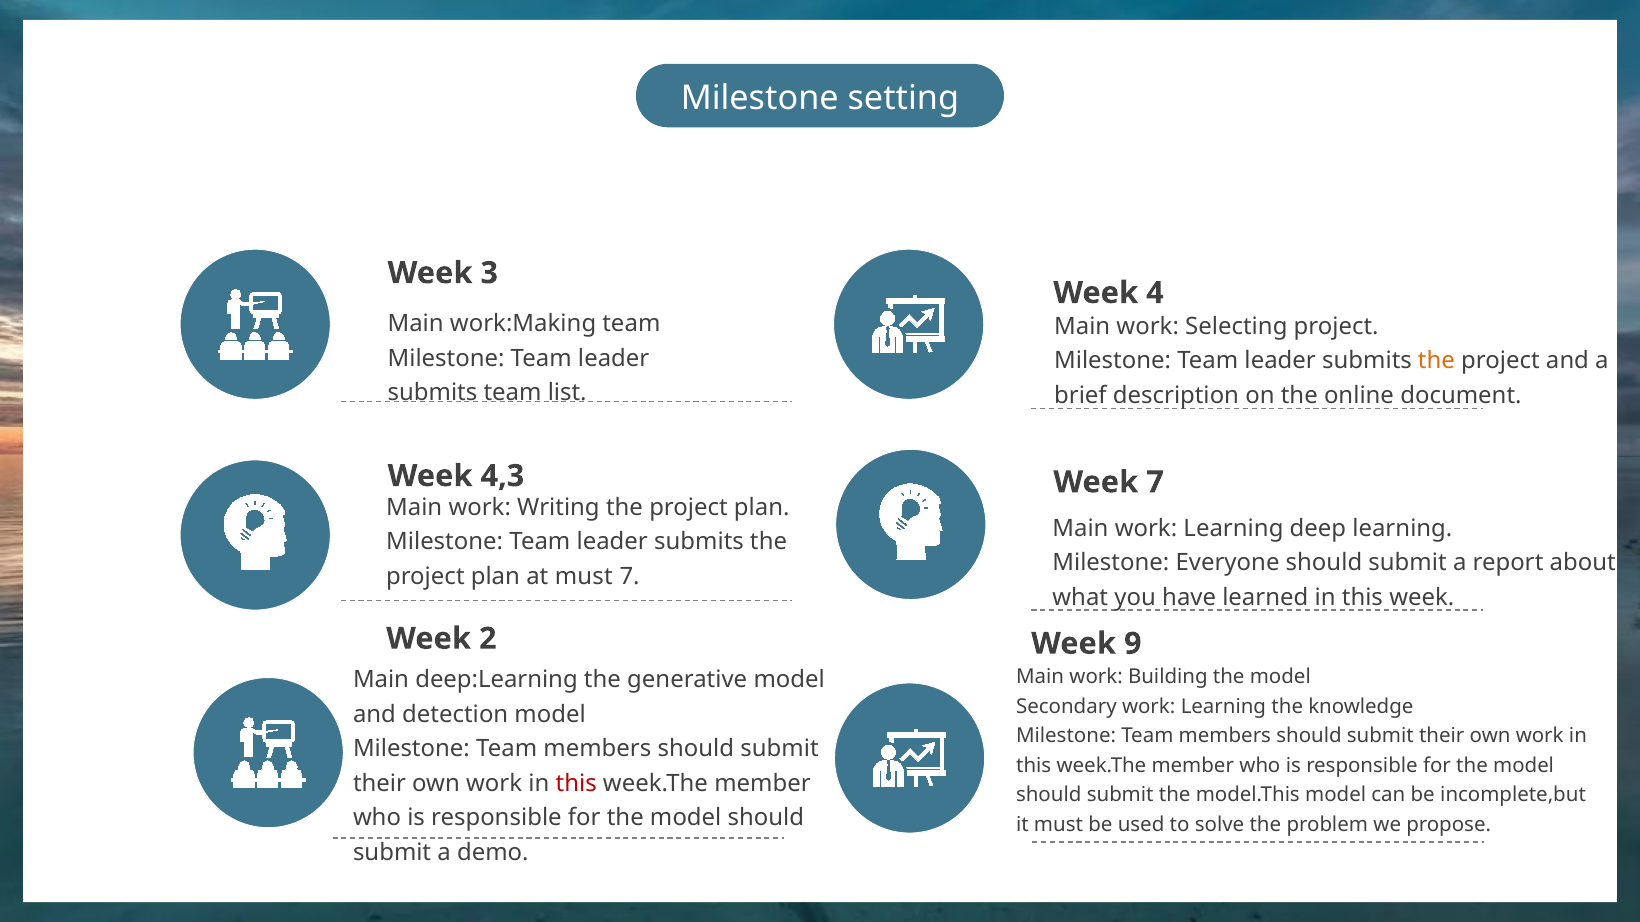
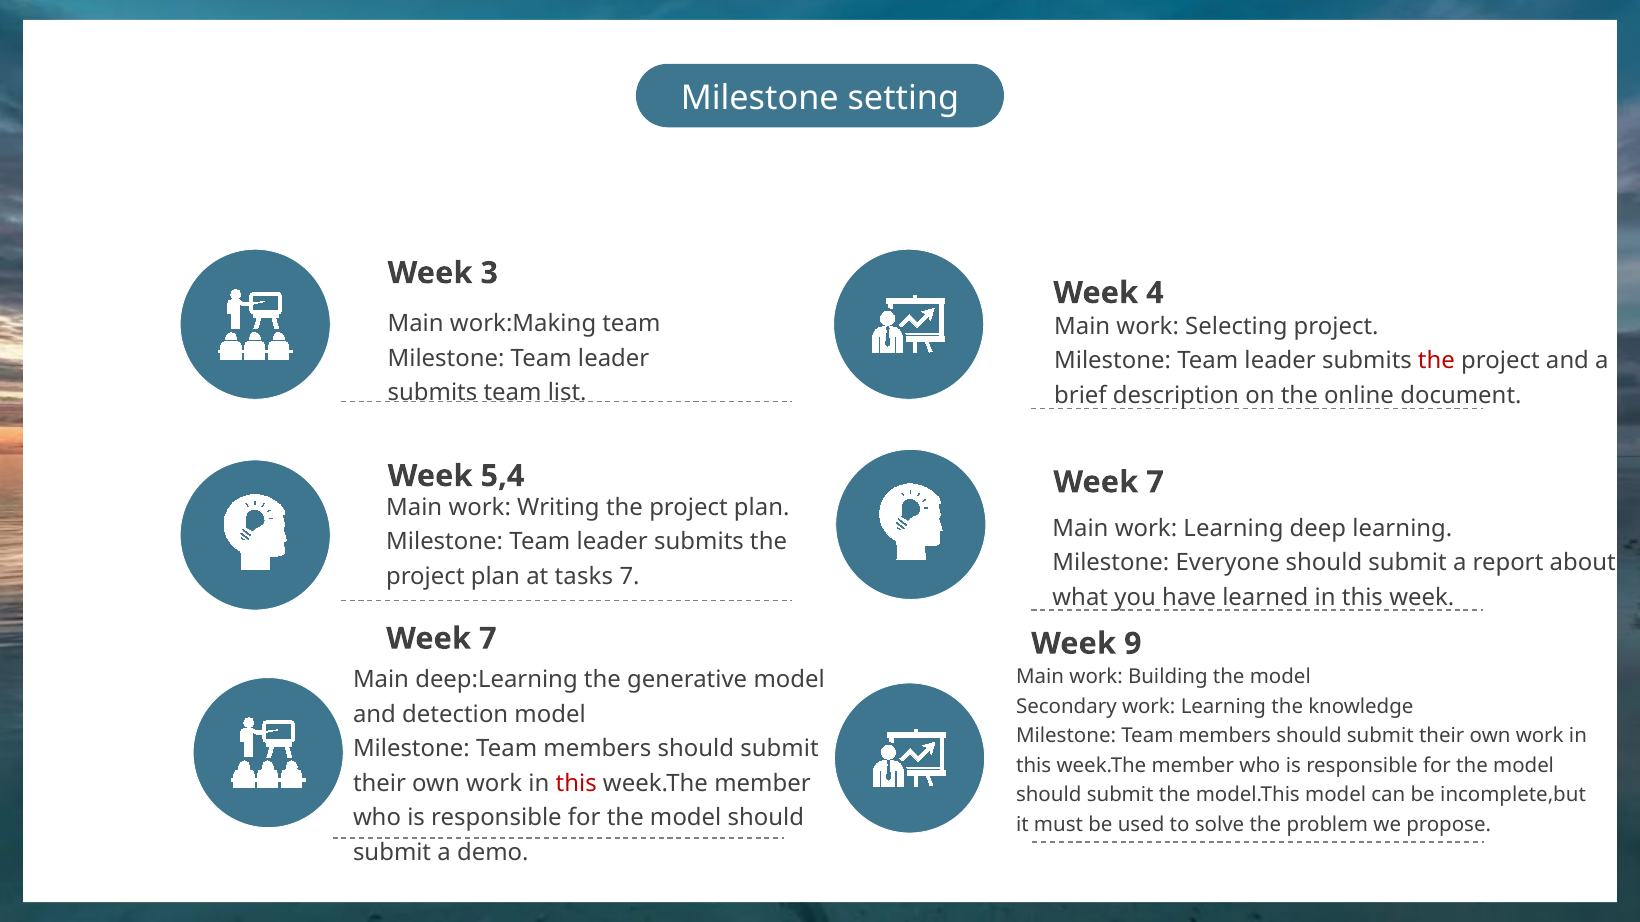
the colour: orange -> red (1436, 361)
4,3: 4,3 -> 5,4 (502, 476)
at must: must -> tasks (584, 577)
2: 2 -> 7 (488, 639)
